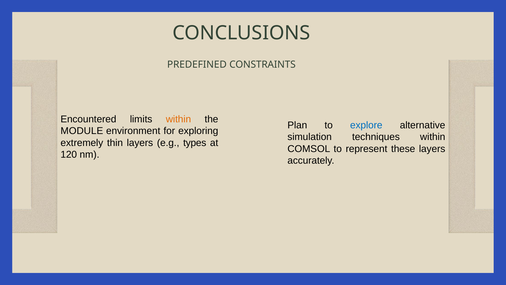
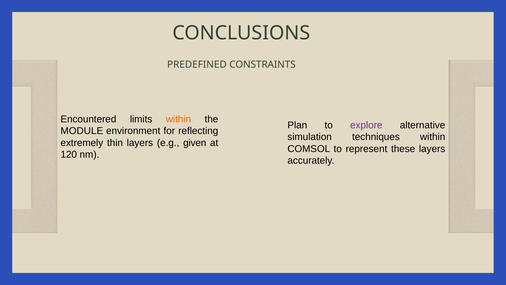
explore colour: blue -> purple (366, 125)
exploring: exploring -> reflecting (198, 131)
types: types -> given (195, 143)
